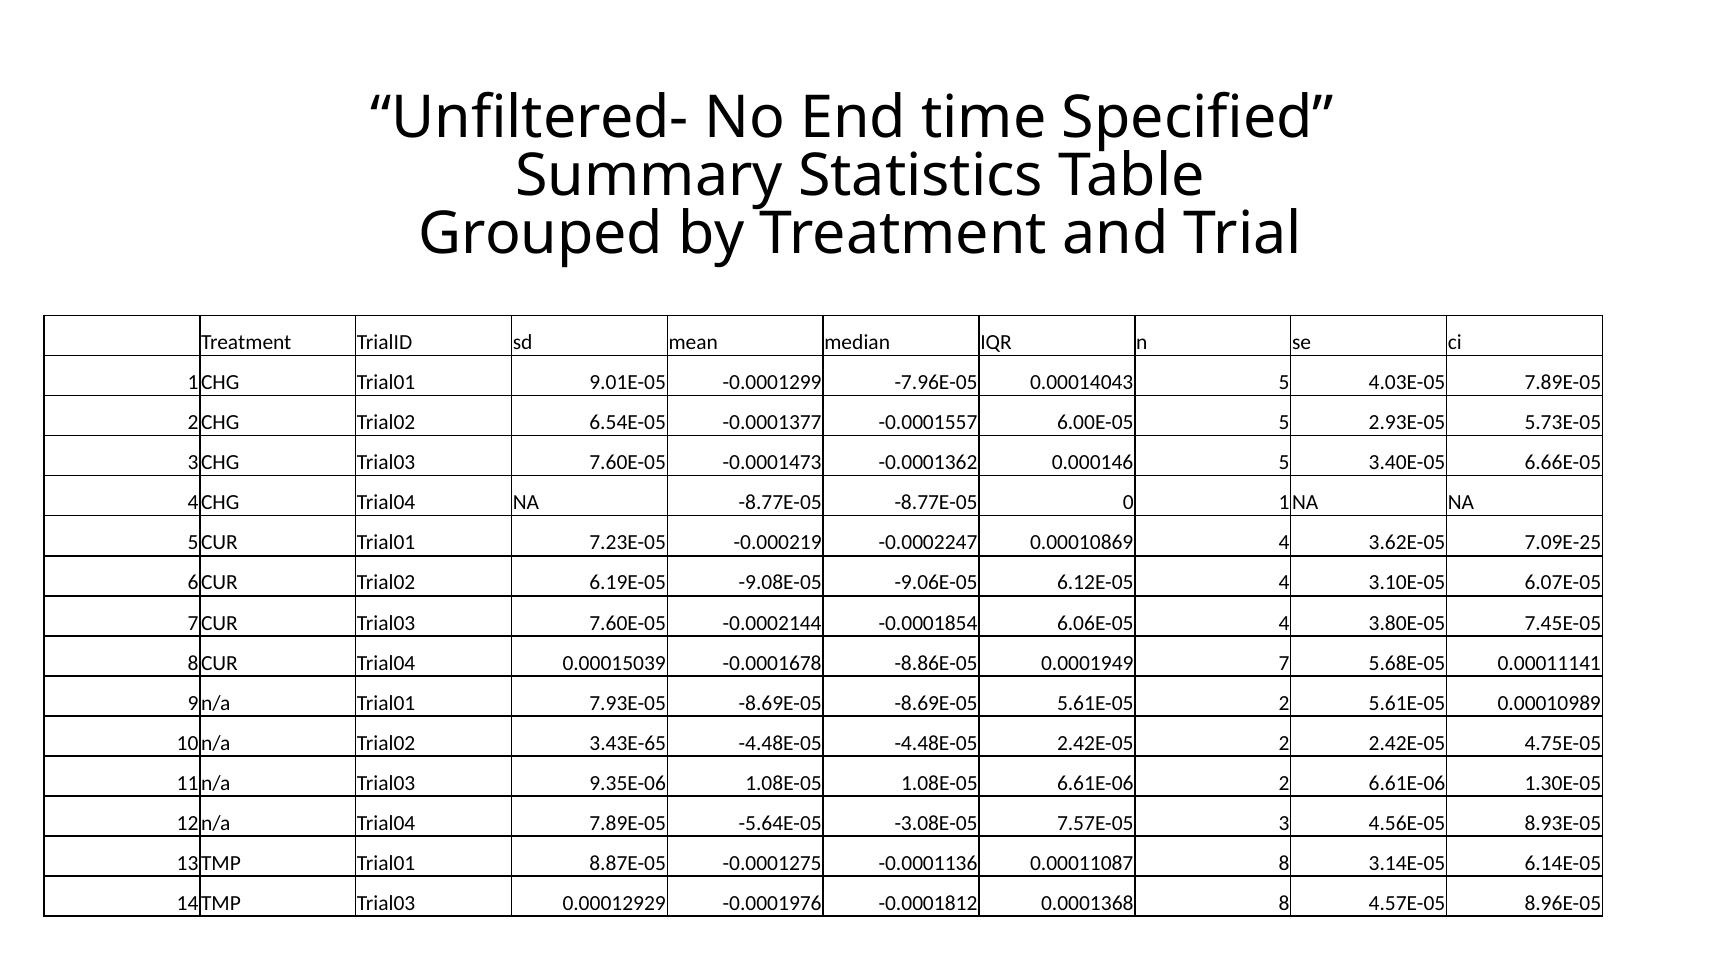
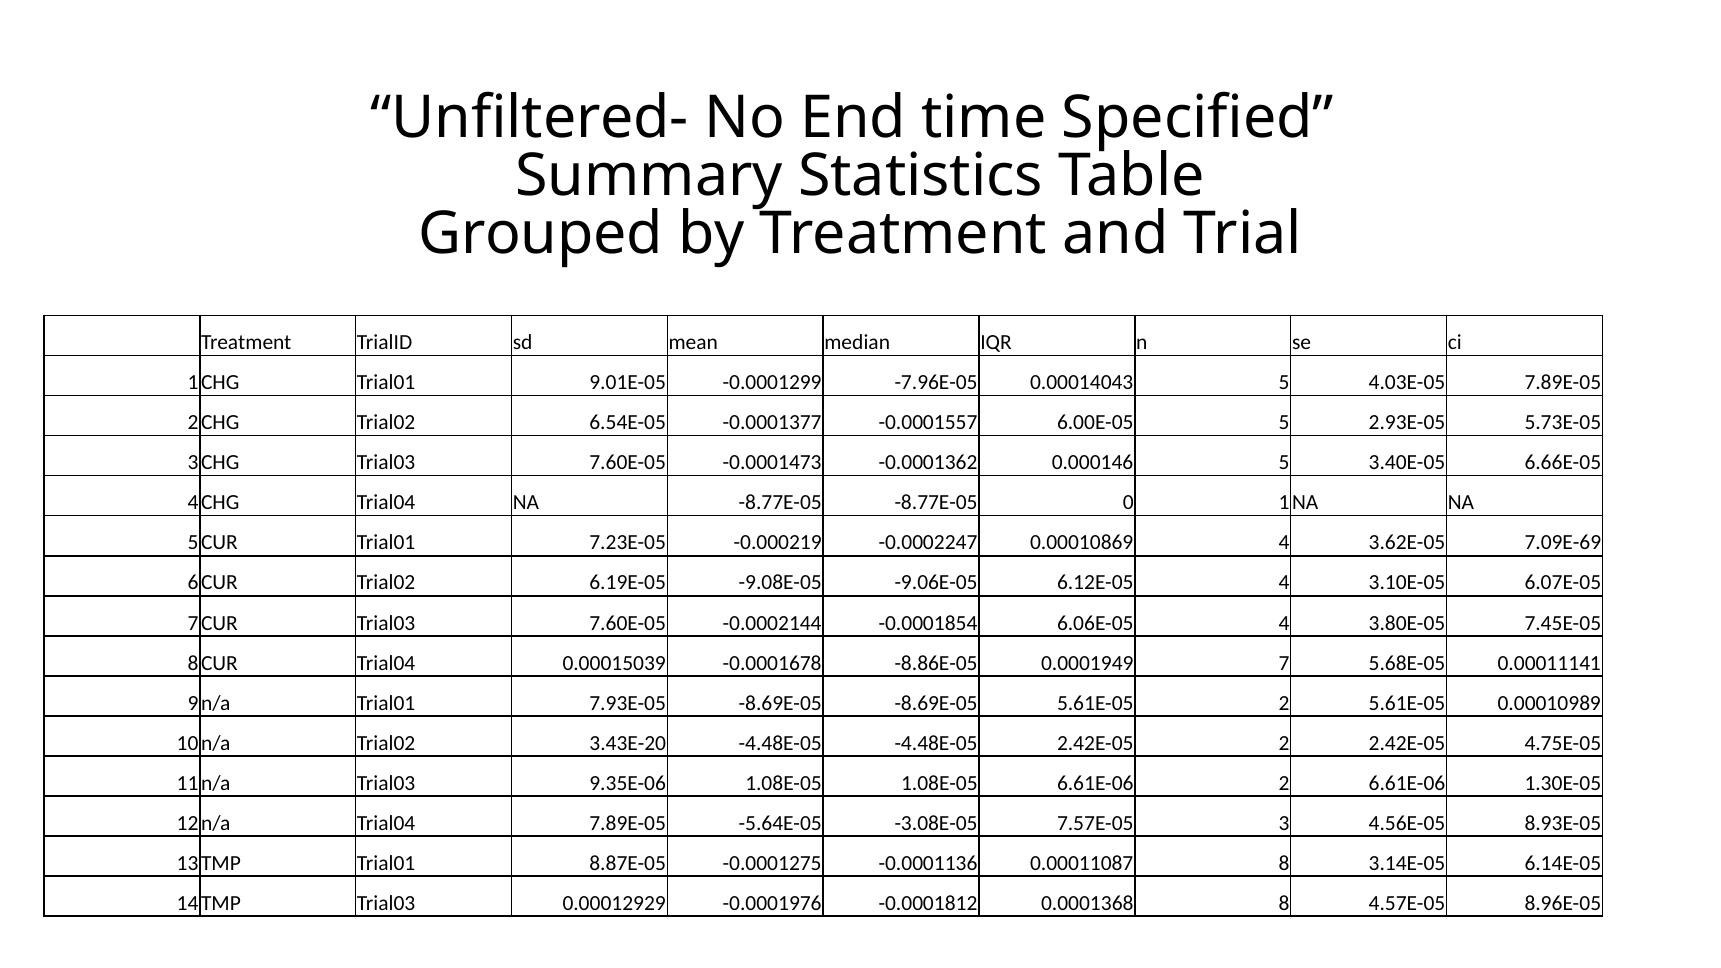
7.09E-25: 7.09E-25 -> 7.09E-69 (1563, 543)
3.43E-65: 3.43E-65 -> 3.43E-20 (628, 743)
